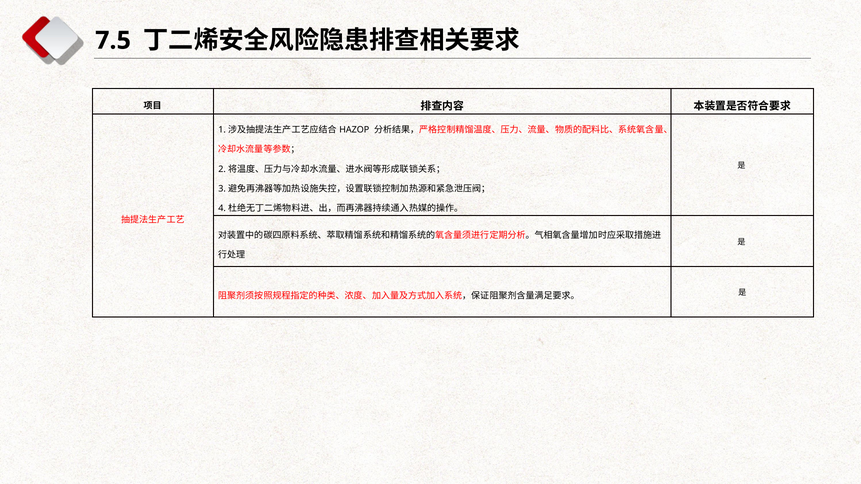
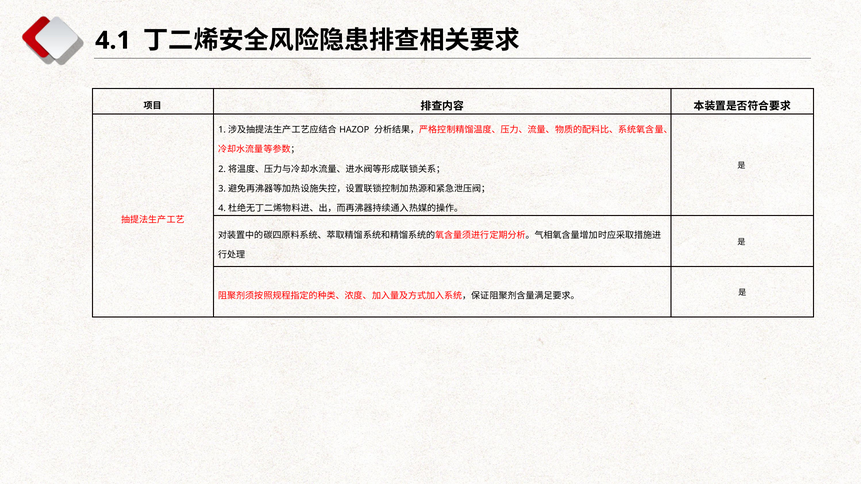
7.5: 7.5 -> 4.1 (113, 40)
